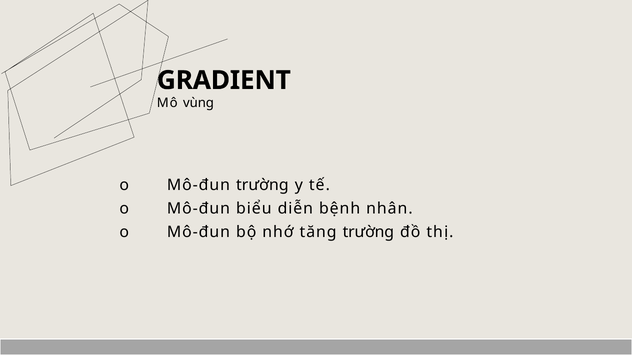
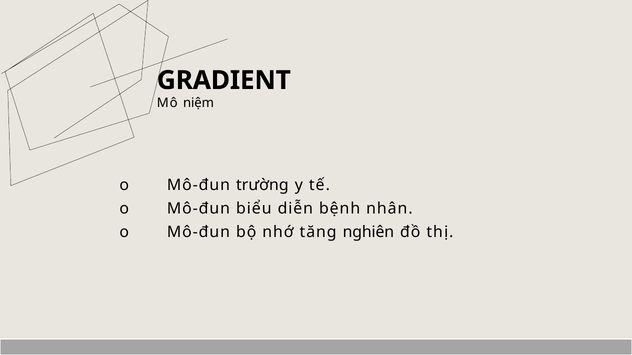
vùng: vùng -> niệm (199, 103)
tăng trường: trường -> nghiên (368, 233)
